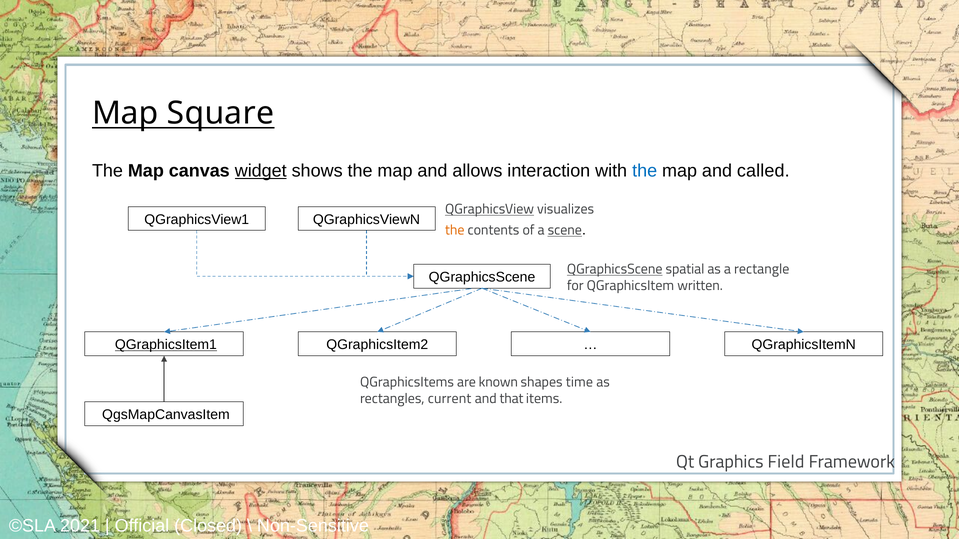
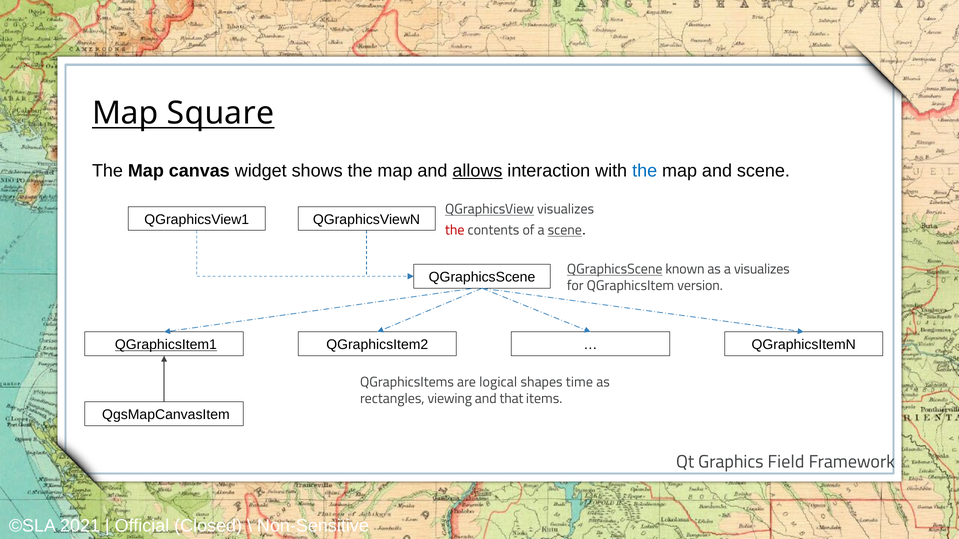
widget underline: present -> none (261, 171)
allows underline: none -> present (477, 171)
and called: called -> scene (763, 171)
the colour: orange -> red (455, 230)
spatial: spatial -> known (685, 269)
a rectangle: rectangle -> visualizes (762, 269)
written: written -> version (700, 286)
known: known -> logical (498, 382)
current: current -> viewing (450, 399)
